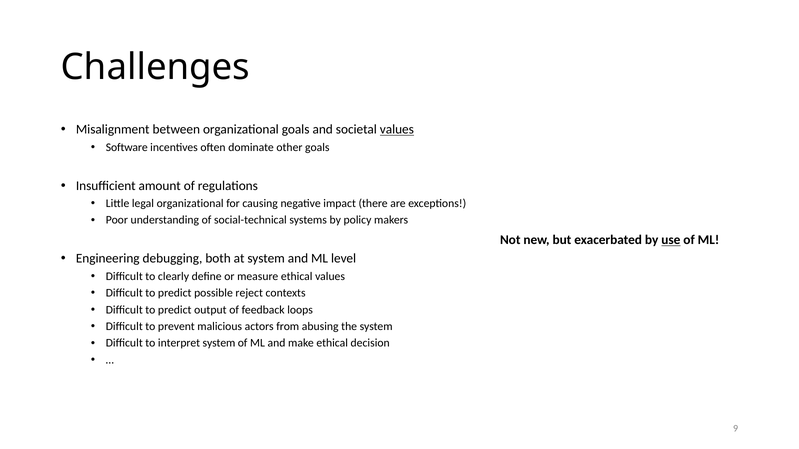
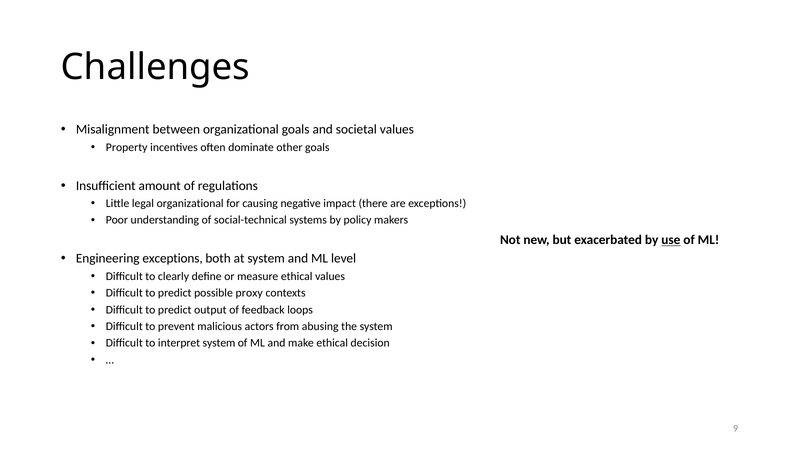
values underline: present -> none (397, 130)
Software: Software -> Property (127, 147)
Engineering debugging: debugging -> exceptions (173, 259)
reject: reject -> proxy (249, 293)
